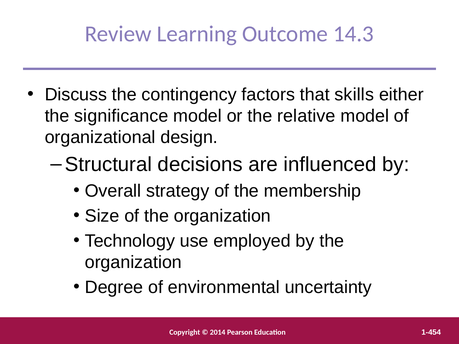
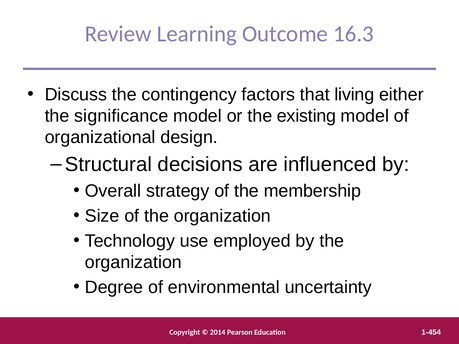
14.3: 14.3 -> 16.3 (354, 34)
skills: skills -> living (354, 95)
relative: relative -> existing (307, 116)
